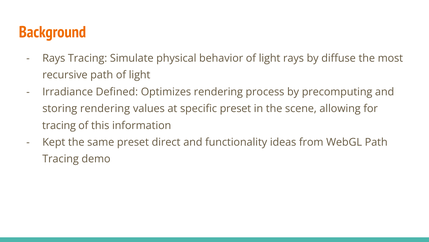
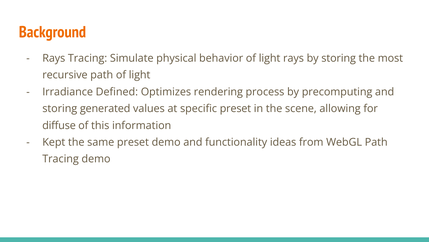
by diffuse: diffuse -> storing (339, 58)
storing rendering: rendering -> generated (105, 108)
tracing: tracing -> diffuse (59, 125)
preset direct: direct -> demo (166, 142)
